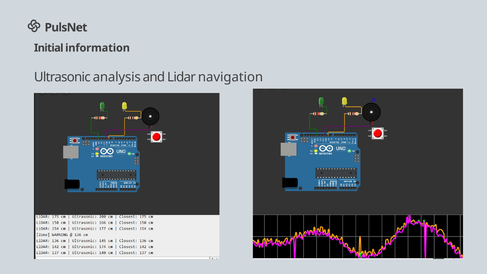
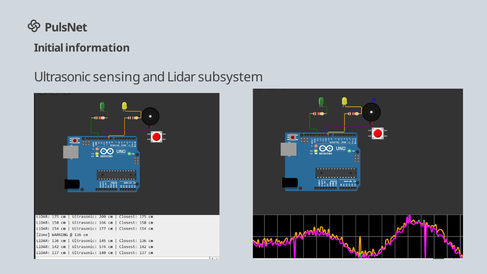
analysis: analysis -> sensing (117, 77)
navigation: navigation -> subsystem (231, 77)
